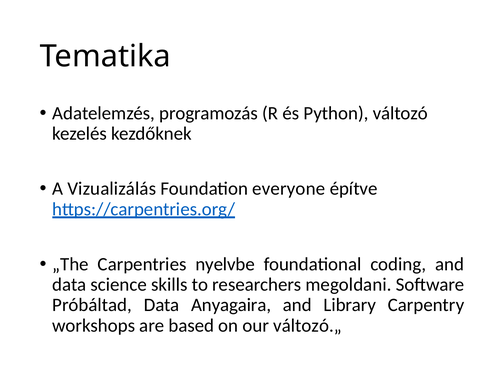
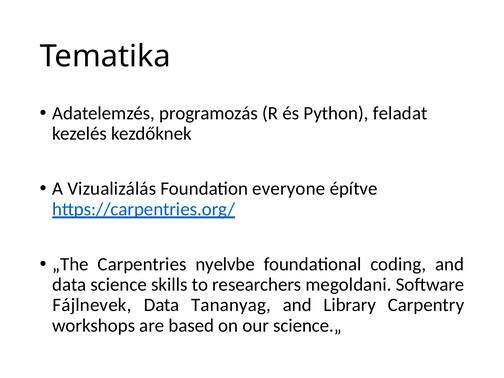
változó: változó -> feladat (400, 113)
Próbáltad: Próbáltad -> Fájlnevek (92, 305)
Anyagaira: Anyagaira -> Tananyag (231, 305)
változó.„: változó.„ -> science.„ (308, 325)
